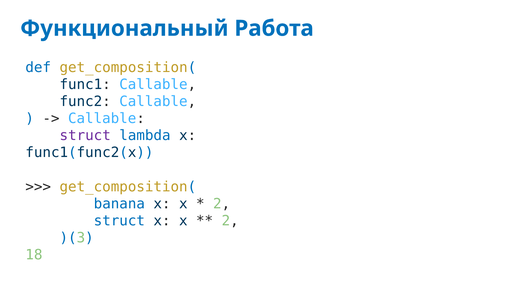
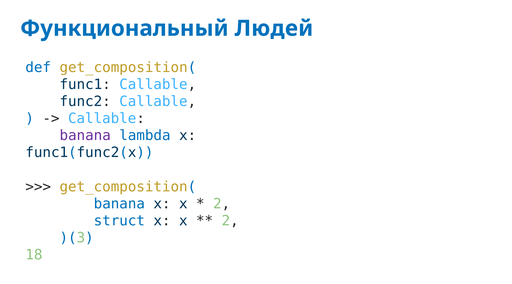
Работа: Работа -> Людей (274, 28)
struct: struct -> banana (85, 136)
